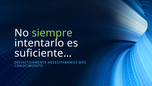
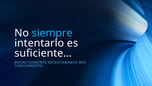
siempre colour: light green -> light blue (52, 33)
